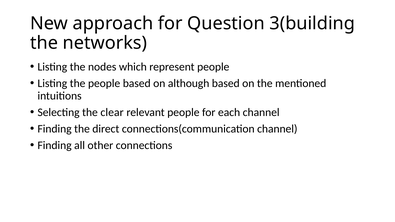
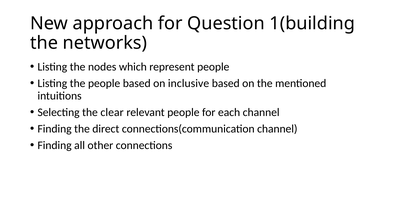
3(building: 3(building -> 1(building (312, 23)
although: although -> inclusive (189, 83)
